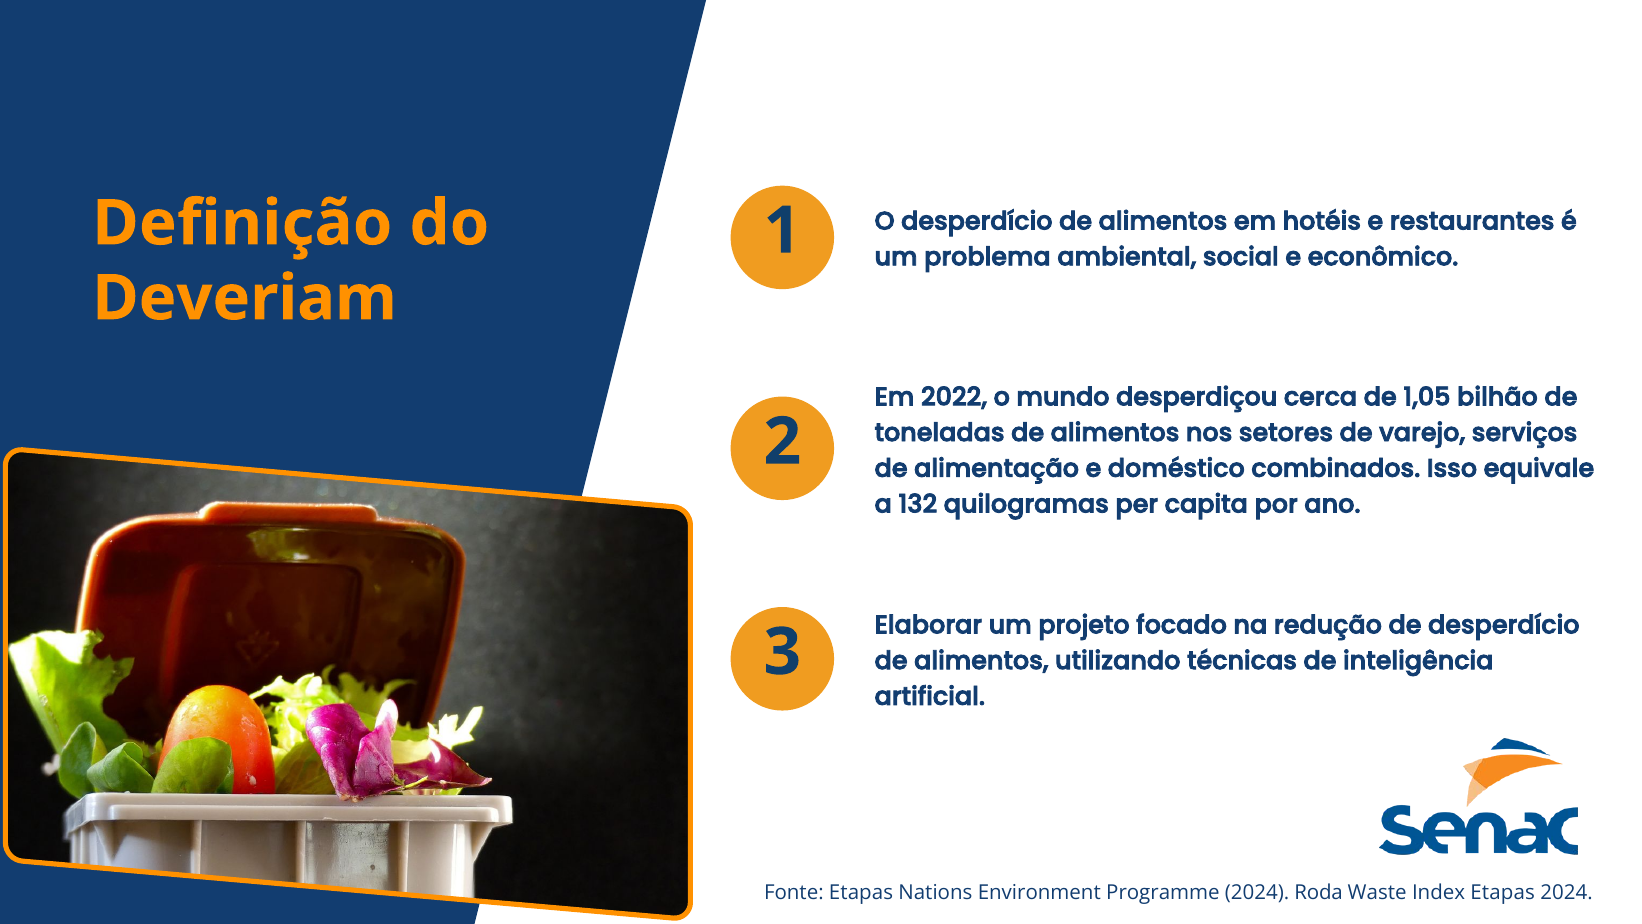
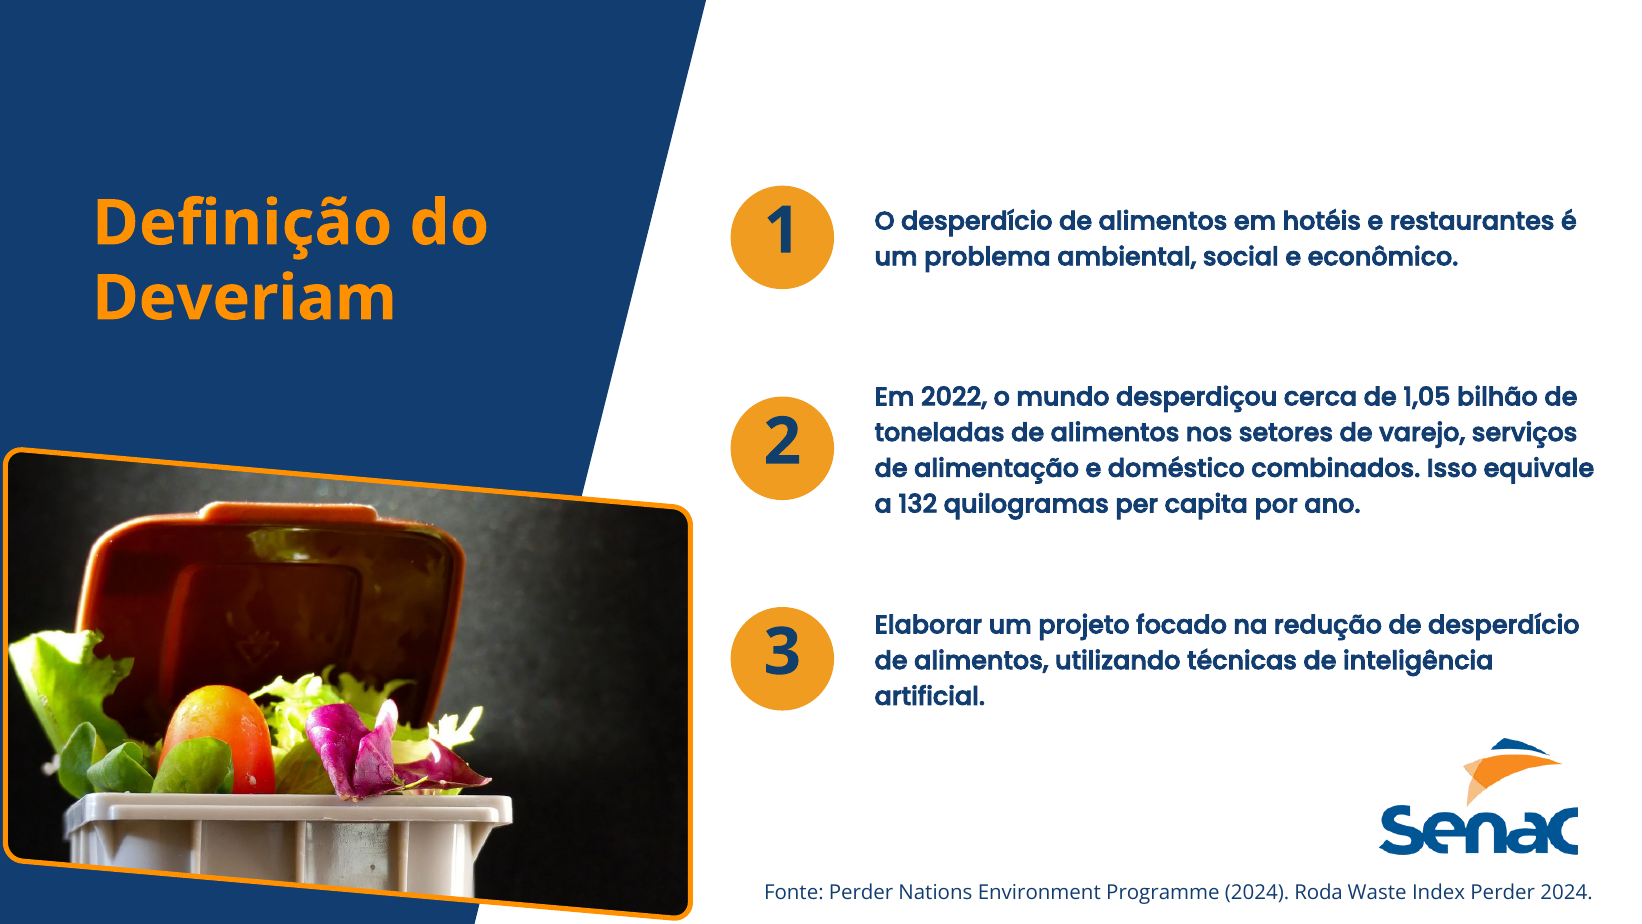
Fonte Etapas: Etapas -> Perder (861, 892)
Index Etapas: Etapas -> Perder (1503, 892)
